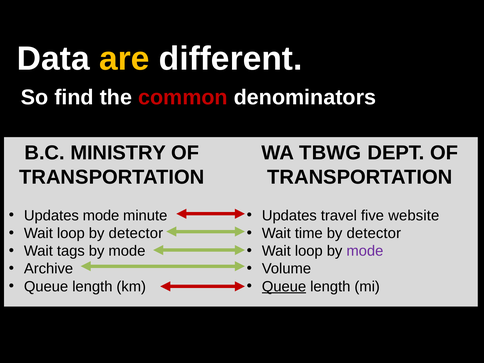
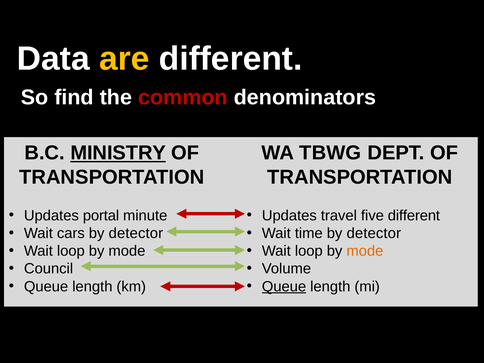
MINISTRY underline: none -> present (118, 153)
Updates mode: mode -> portal (101, 216)
five website: website -> different (414, 216)
loop: loop -> cars (71, 233)
tags: tags -> loop (71, 251)
mode colour: purple -> orange (365, 251)
Archive: Archive -> Council (49, 269)
